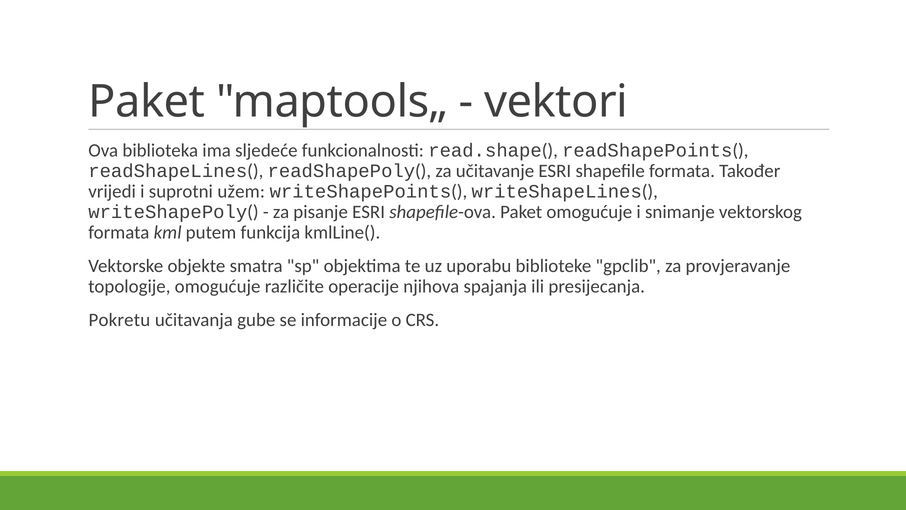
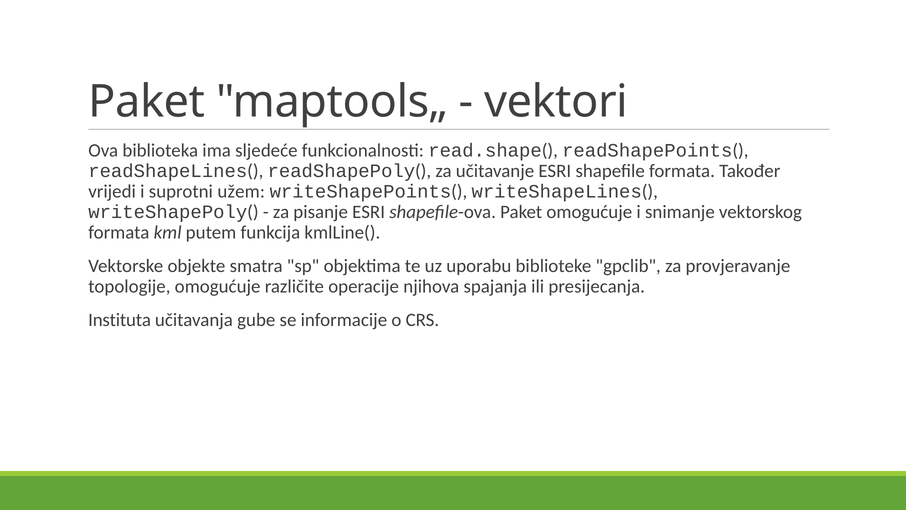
Pokretu: Pokretu -> Instituta (120, 320)
